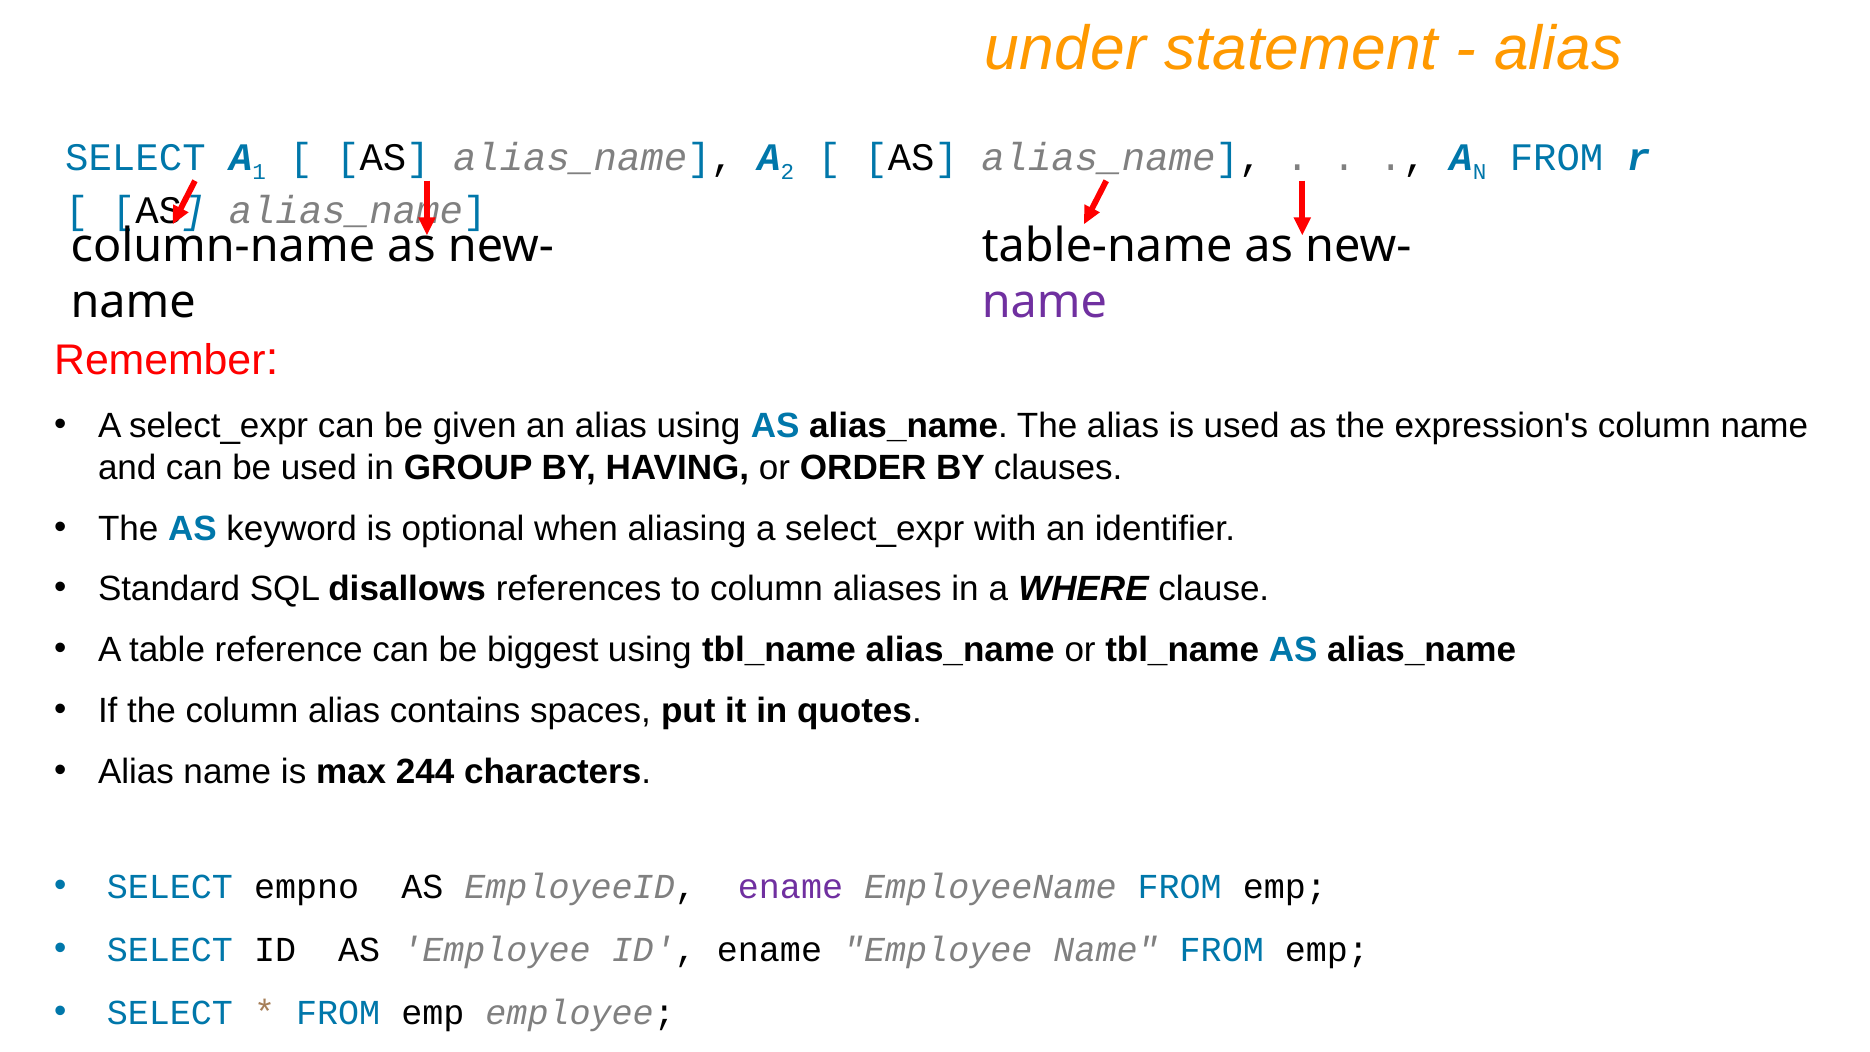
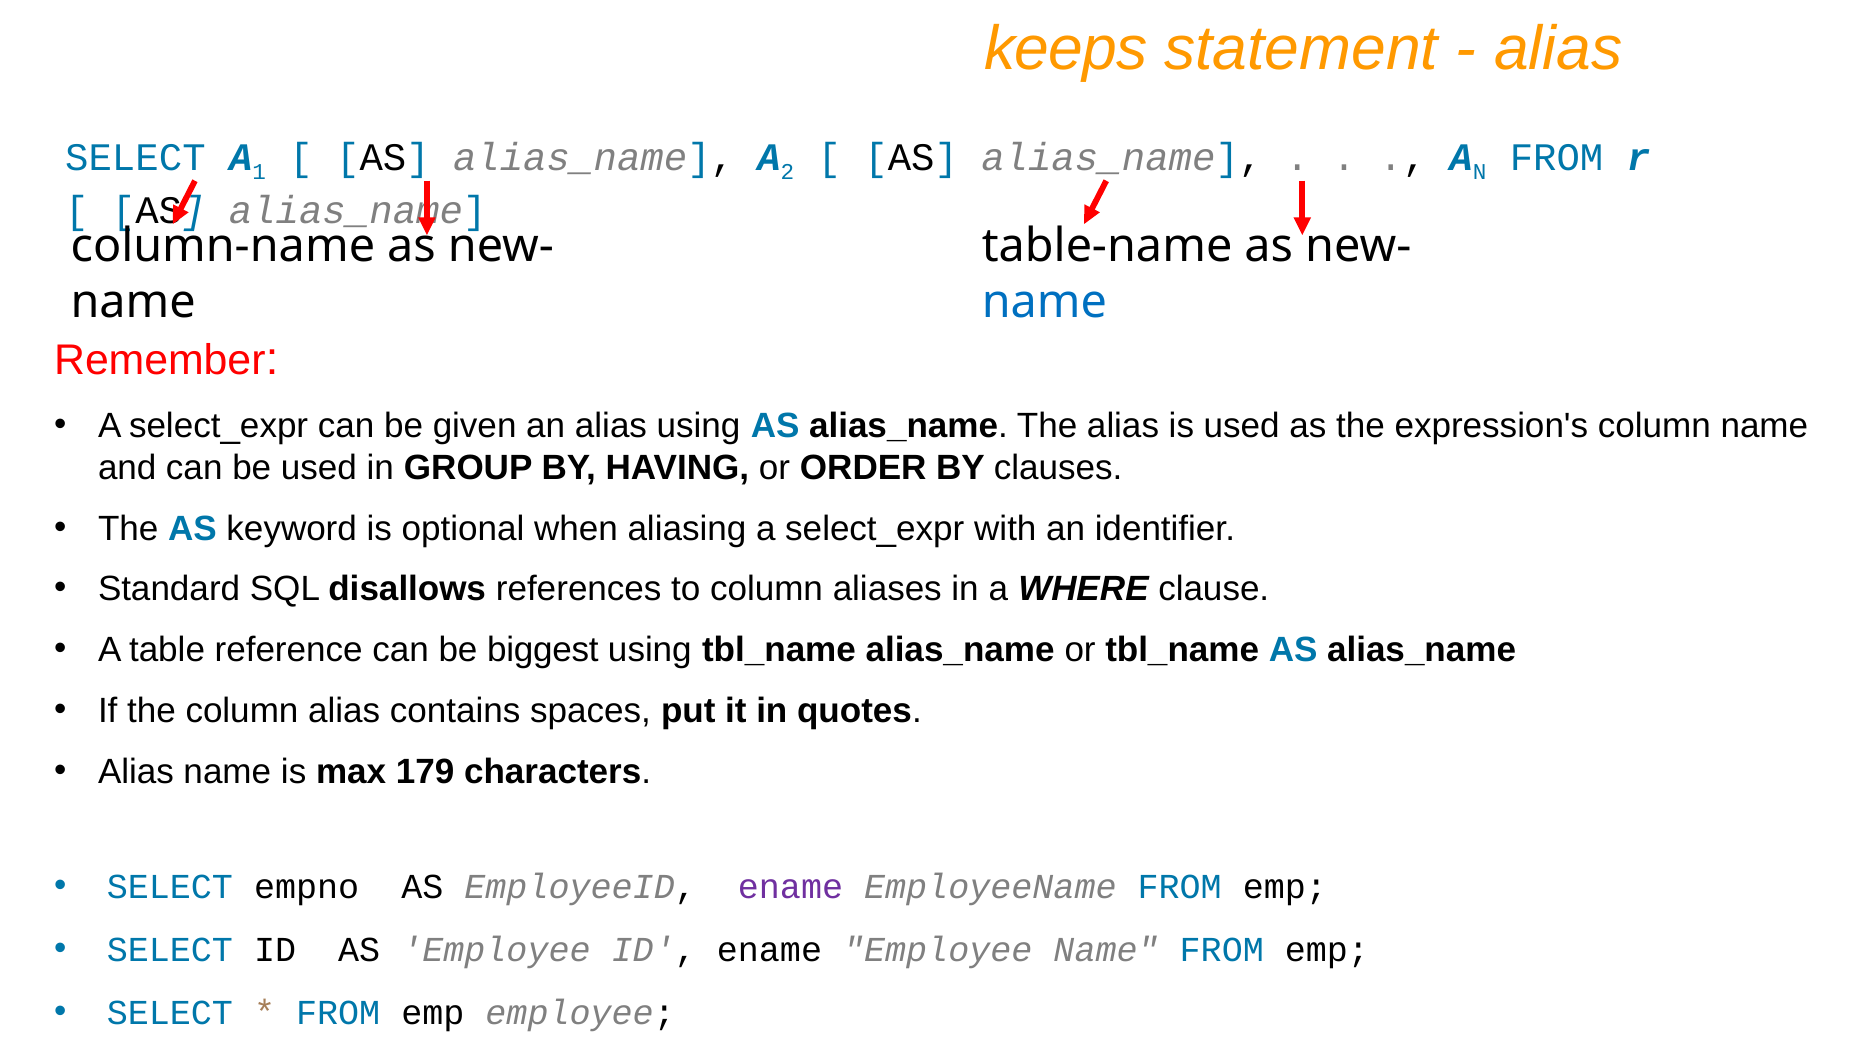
under: under -> keeps (1066, 49)
name colour: purple -> blue (1044, 302)
244: 244 -> 179 (425, 771)
